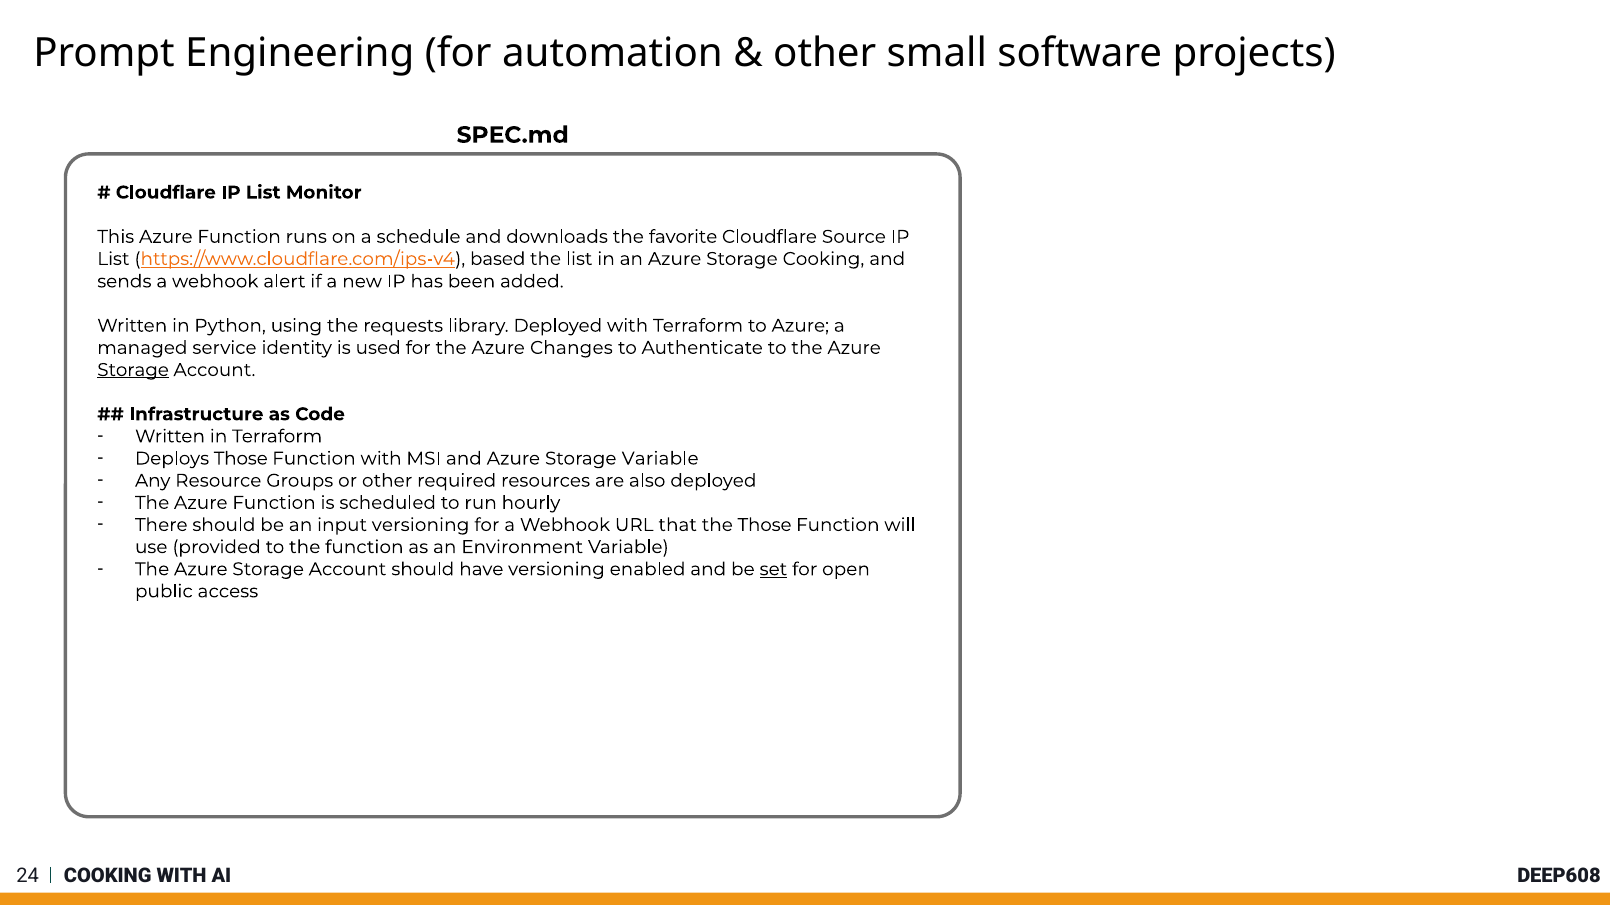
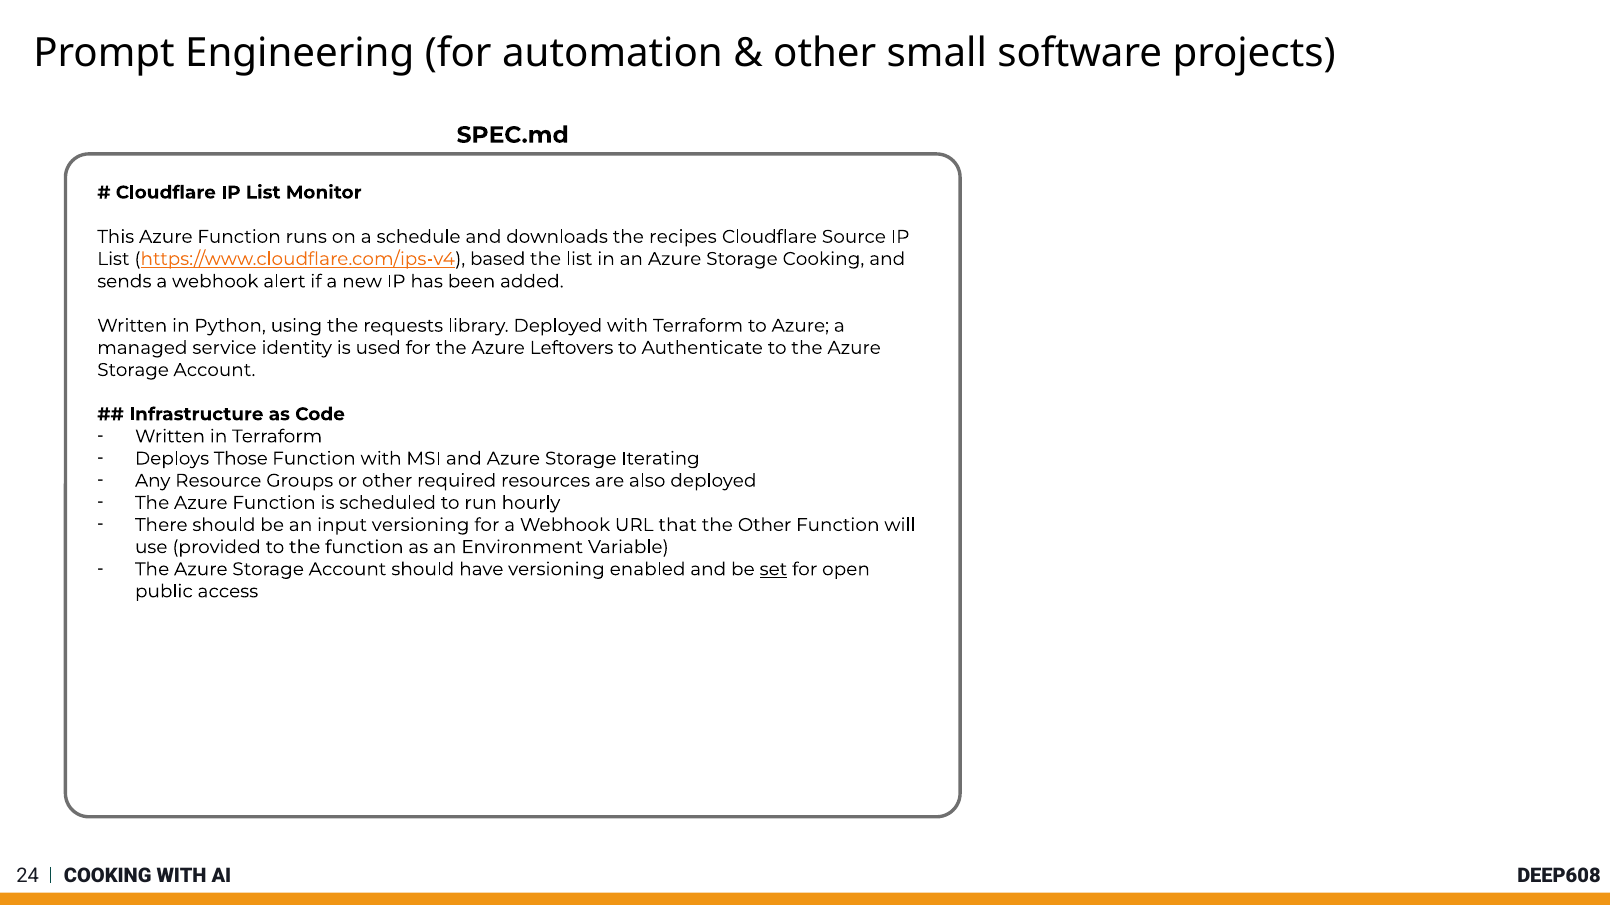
favorite: favorite -> recipes (683, 237)
Changes: Changes -> Leftovers (572, 348)
Storage underline: present -> none (133, 370)
Storage Variable: Variable -> Iterating (660, 459)
the Those: Those -> Other (765, 525)
